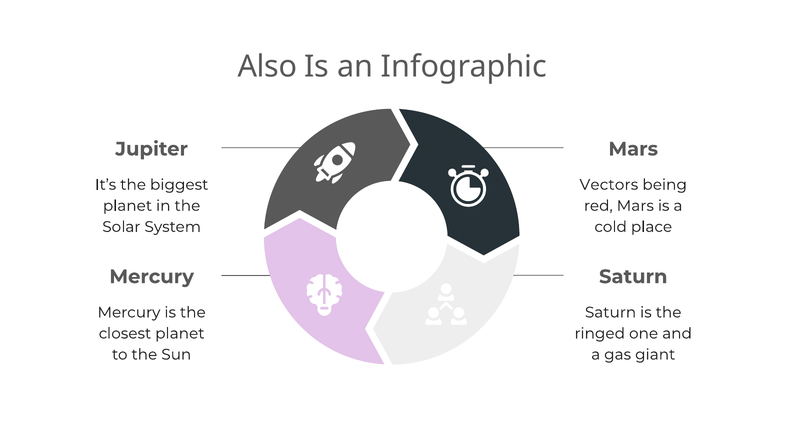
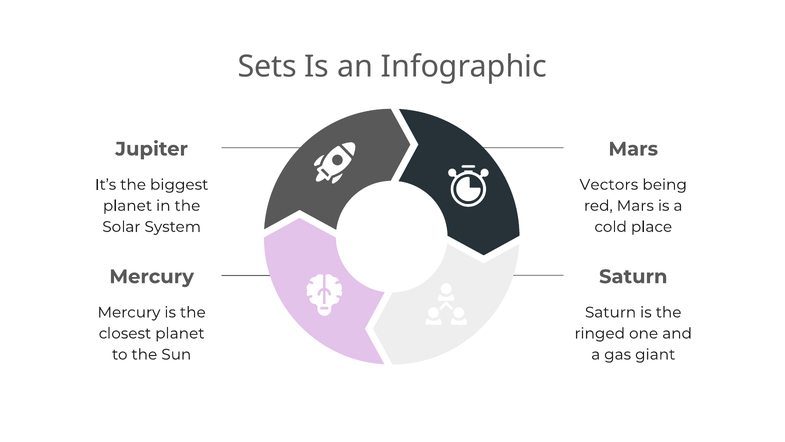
Also: Also -> Sets (267, 67)
